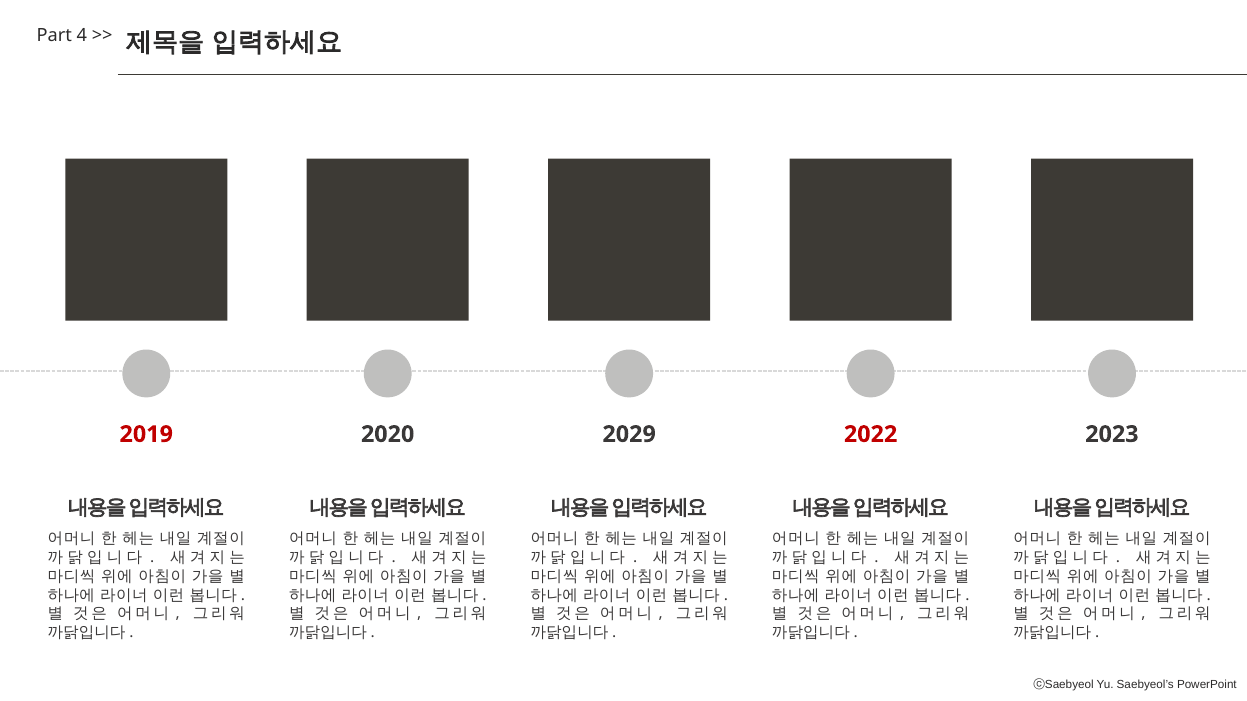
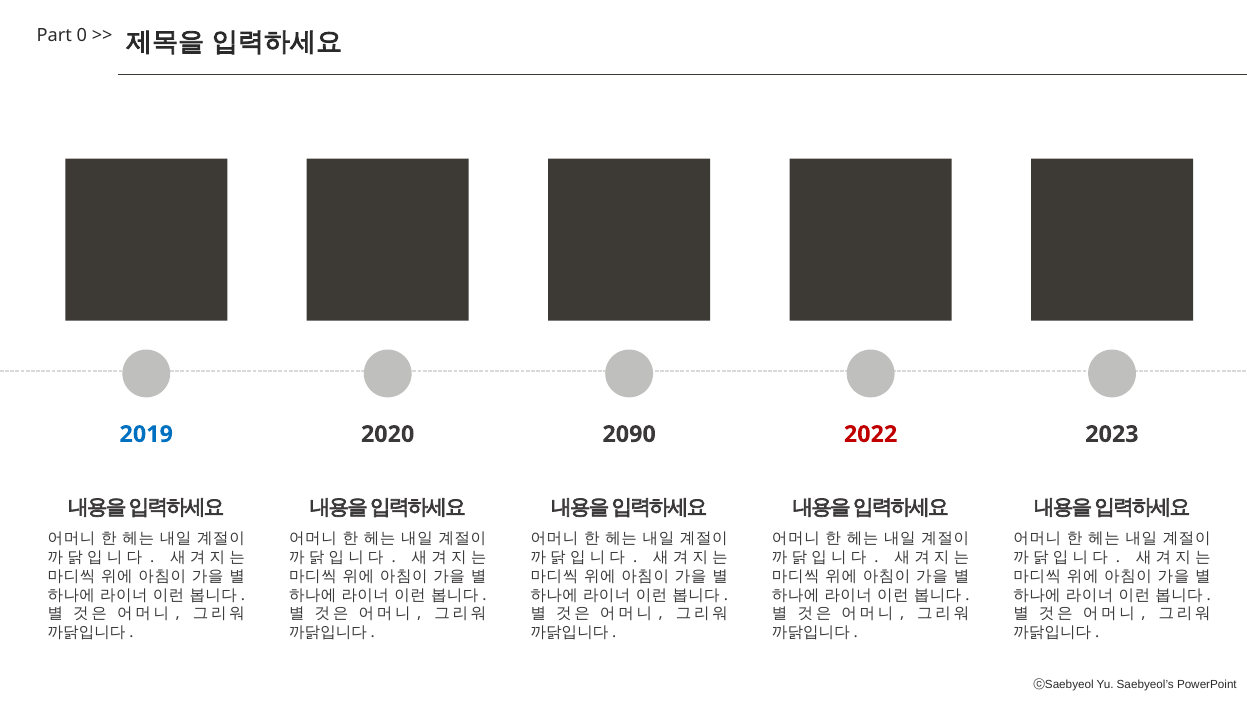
4: 4 -> 0 (82, 36)
2019 colour: red -> blue (146, 435)
2029: 2029 -> 2090 (629, 435)
